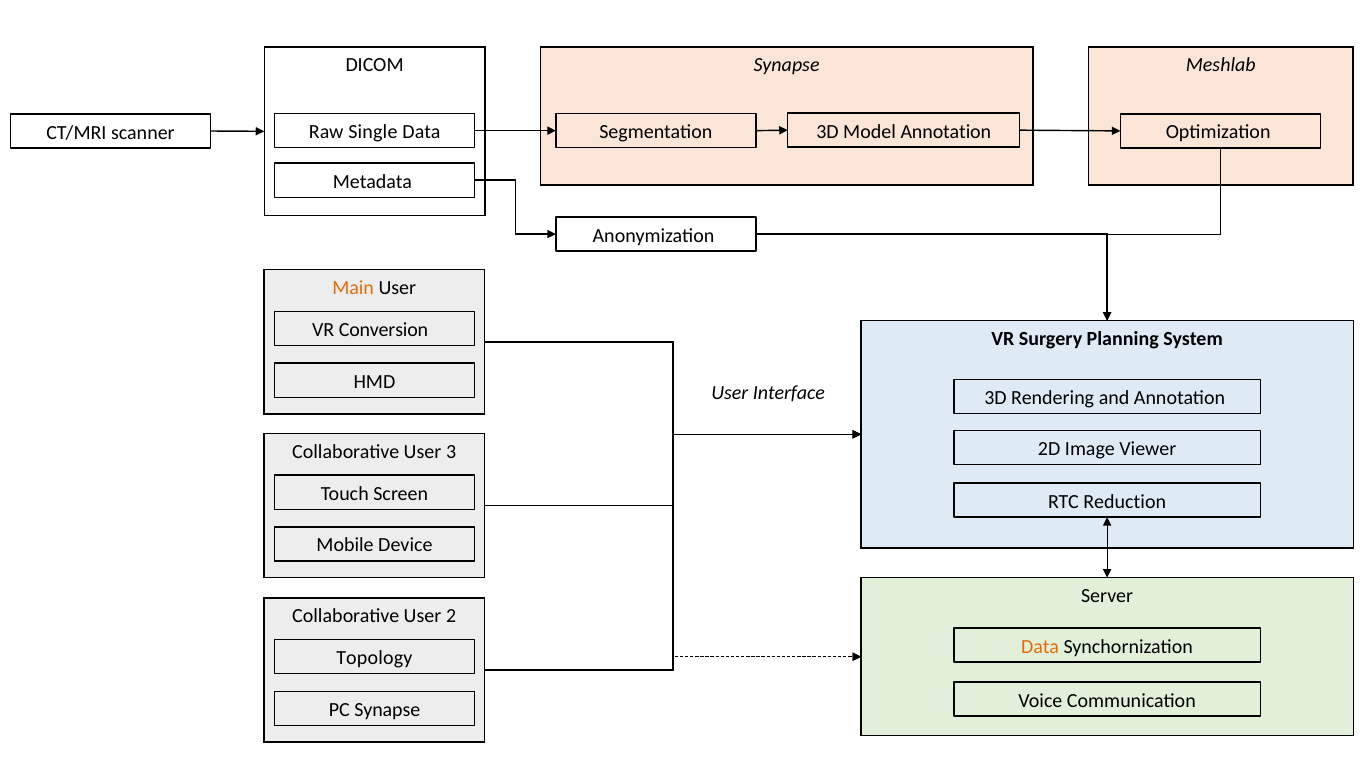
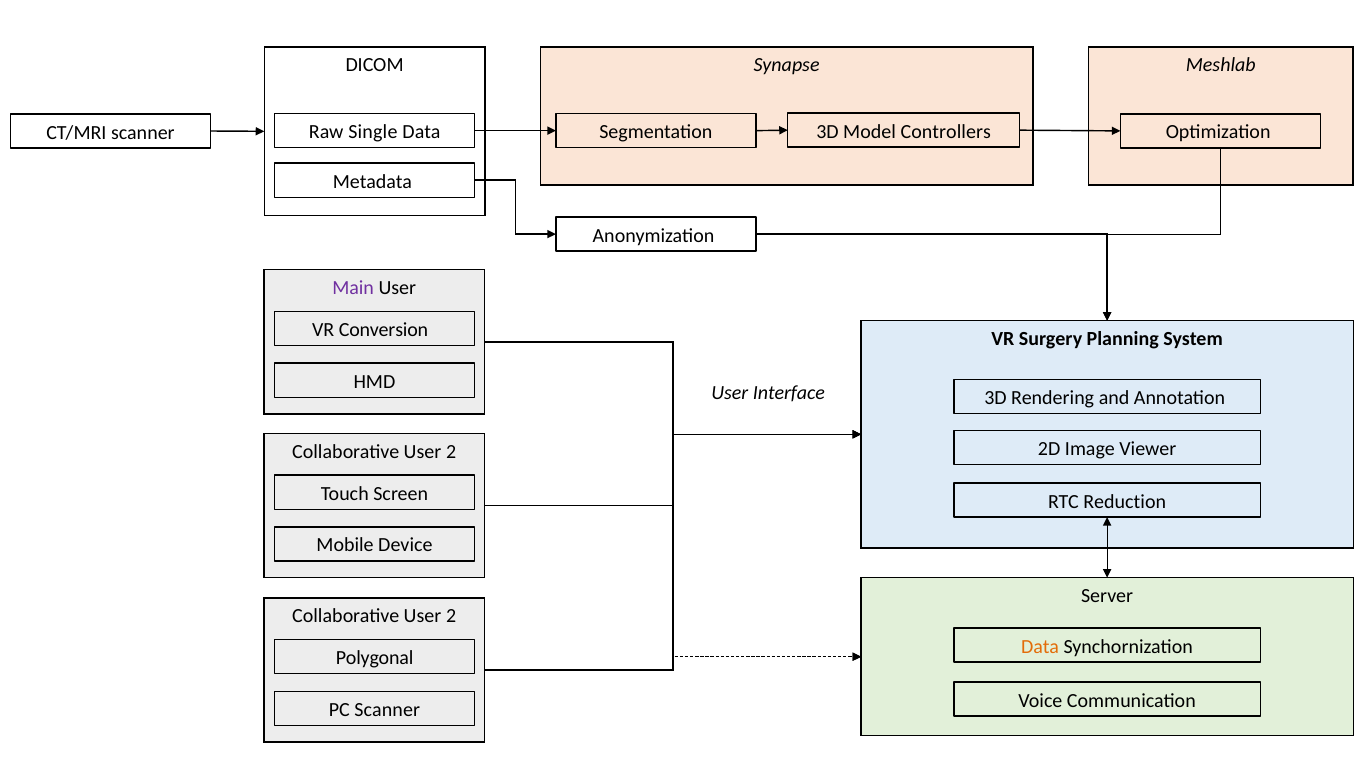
Model Annotation: Annotation -> Controllers (946, 132)
Main colour: orange -> purple (353, 288)
3: 3 -> 2 (451, 452)
Topology: Topology -> Polygonal (375, 658)
PC Synapse: Synapse -> Scanner (387, 710)
